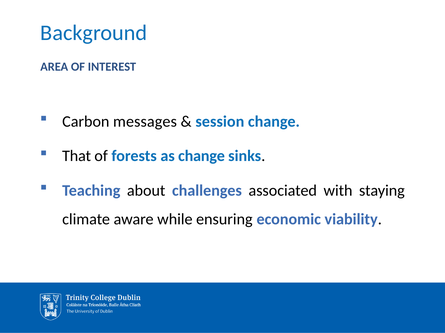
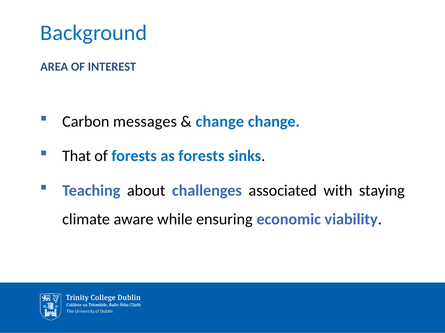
session: session -> change (220, 122)
as change: change -> forests (201, 156)
